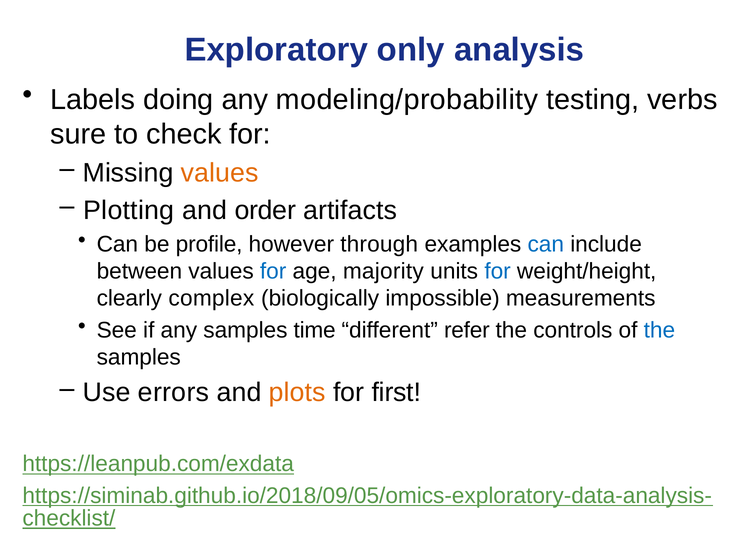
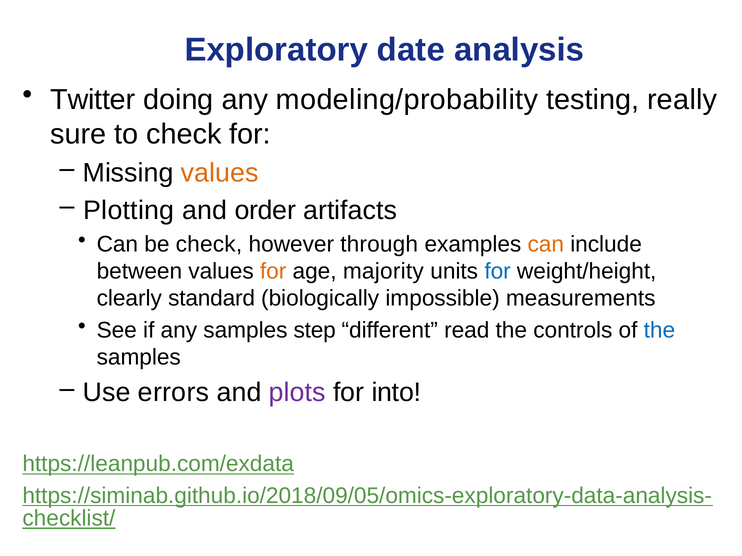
only: only -> date (411, 50)
Labels: Labels -> Twitter (93, 100)
verbs: verbs -> really (682, 100)
be profile: profile -> check (209, 244)
can colour: blue -> orange (546, 244)
for colour: blue -> orange (273, 272)
complex: complex -> standard (212, 299)
time: time -> step (315, 330)
refer: refer -> read (467, 330)
plots colour: orange -> purple (297, 393)
first: first -> into (396, 393)
